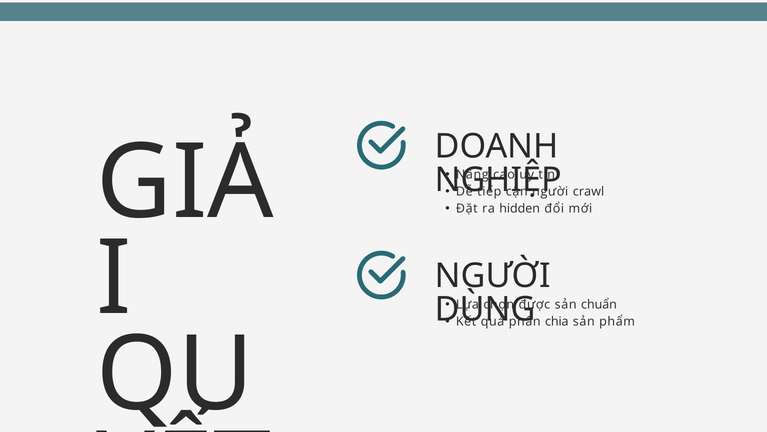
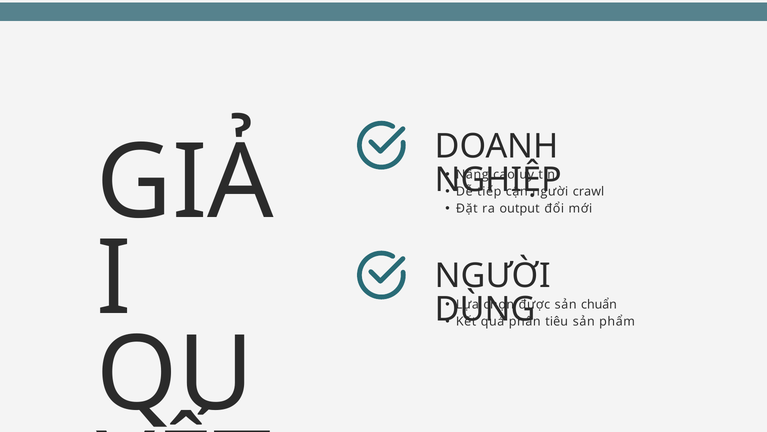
hidden: hidden -> output (520, 208)
chia: chia -> tiêu (557, 321)
